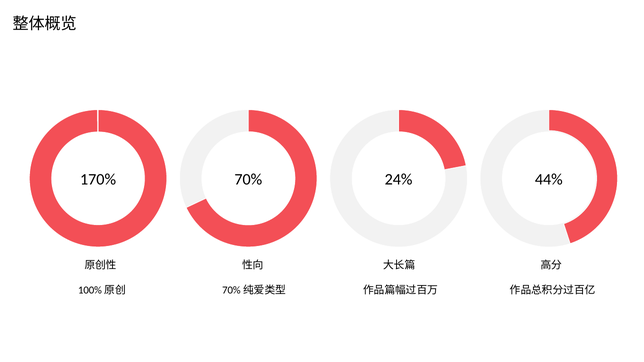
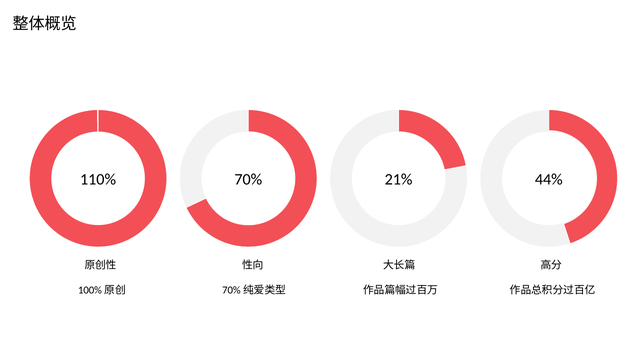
170%: 170% -> 110% (98, 180)
24%: 24% -> 21% (399, 180)
